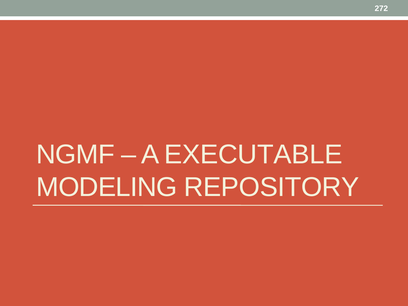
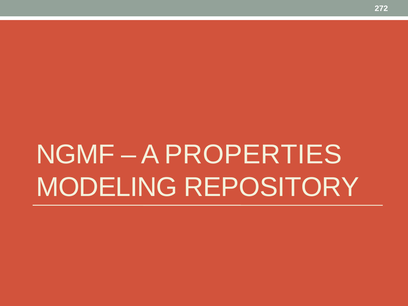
EXECUTABLE: EXECUTABLE -> PROPERTIES (253, 154)
